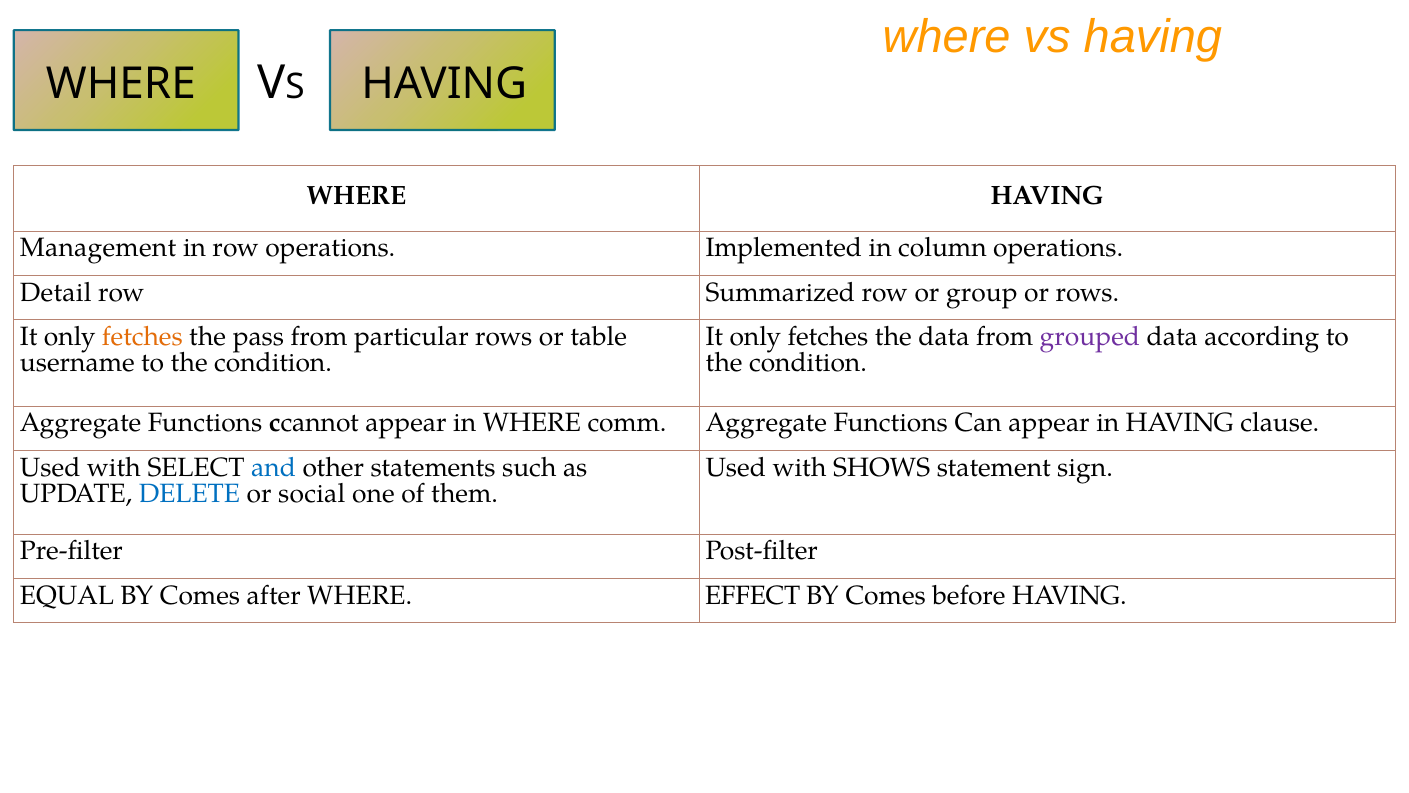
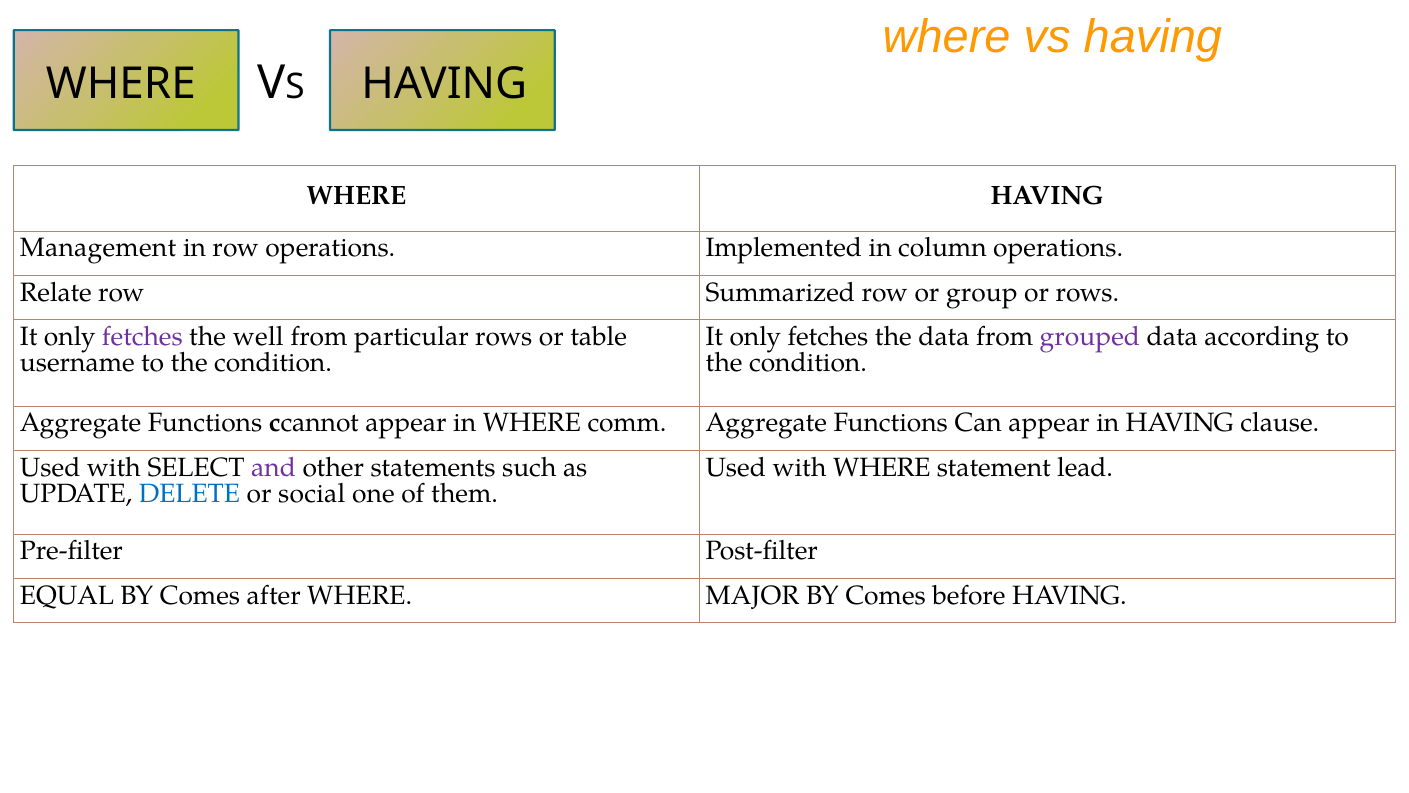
Detail: Detail -> Relate (56, 292)
fetches colour: orange -> purple (142, 336)
pass: pass -> well (258, 336)
and colour: blue -> purple (274, 467)
with SHOWS: SHOWS -> WHERE (882, 467)
sign: sign -> lead (1085, 467)
EFFECT: EFFECT -> MAJOR (752, 595)
